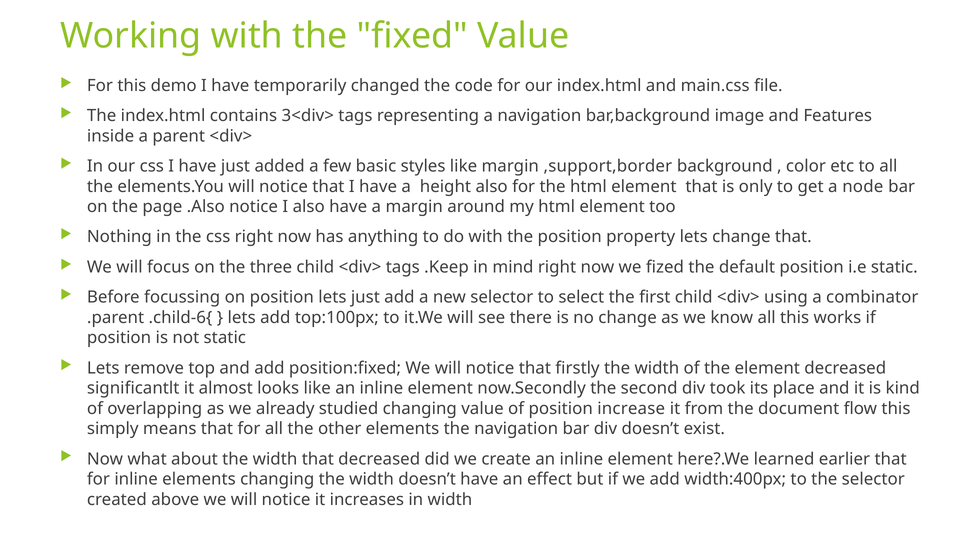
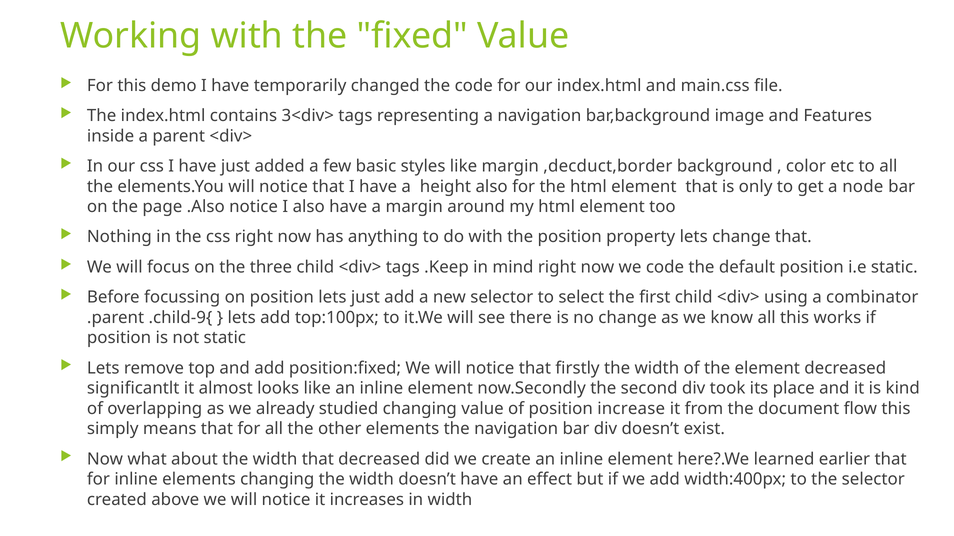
,support,border: ,support,border -> ,decduct,border (608, 166)
we fized: fized -> code (665, 267)
.child-6{: .child-6{ -> .child-9{ (180, 318)
